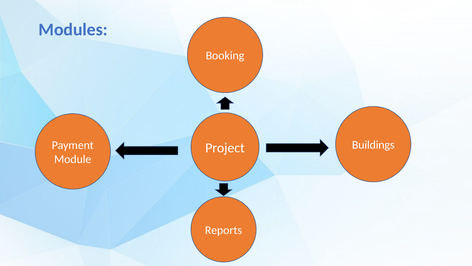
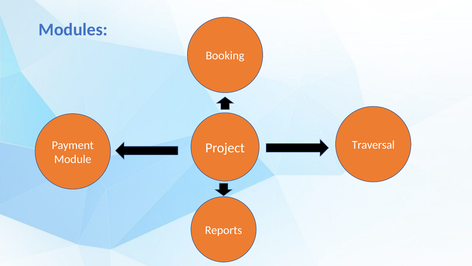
Buildings: Buildings -> Traversal (373, 145)
